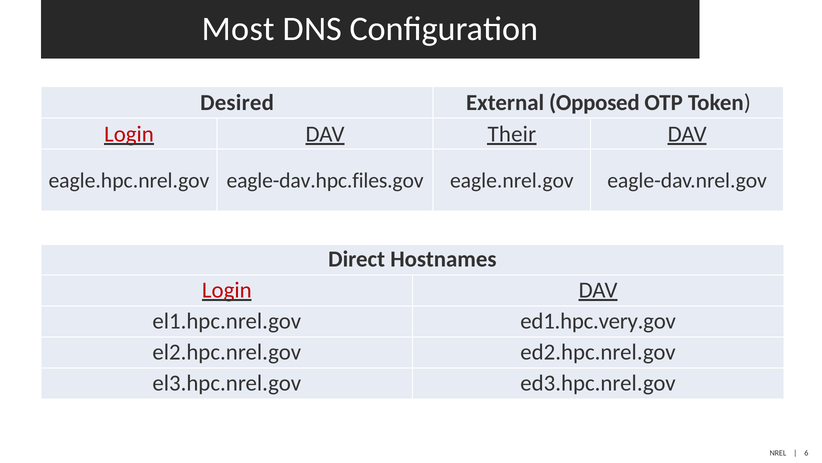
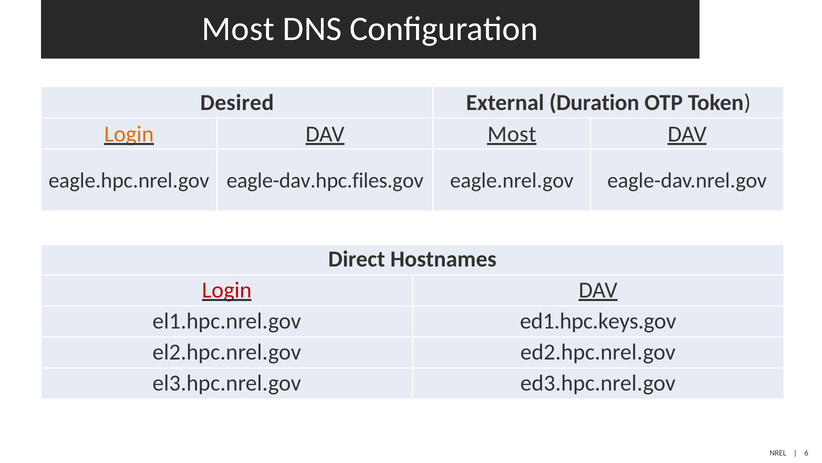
Opposed: Opposed -> Duration (594, 103)
Login colour: red -> orange (129, 134)
DAV Their: Their -> Most (512, 134)
ed1.hpc.very.gov: ed1.hpc.very.gov -> ed1.hpc.keys.gov (598, 321)
